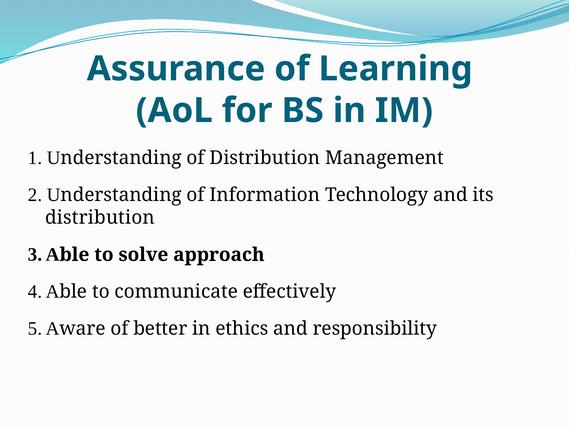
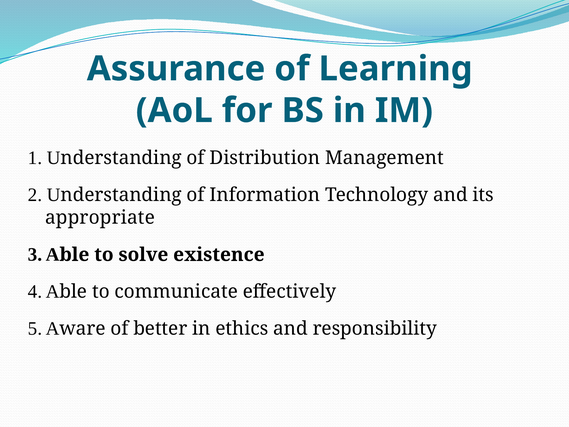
distribution: distribution -> appropriate (100, 218)
approach: approach -> existence (219, 255)
